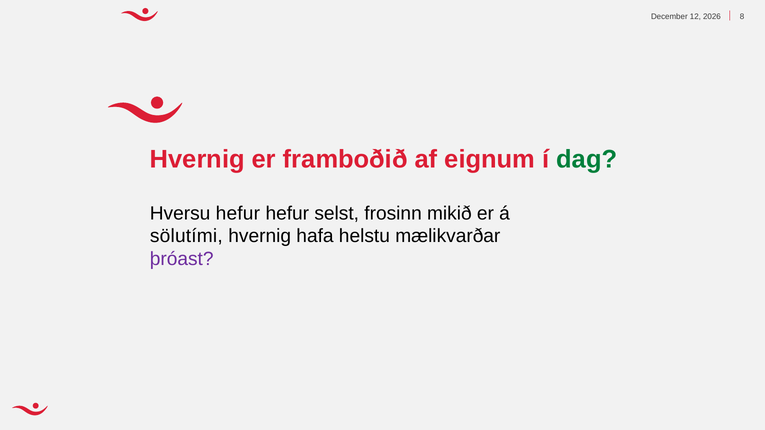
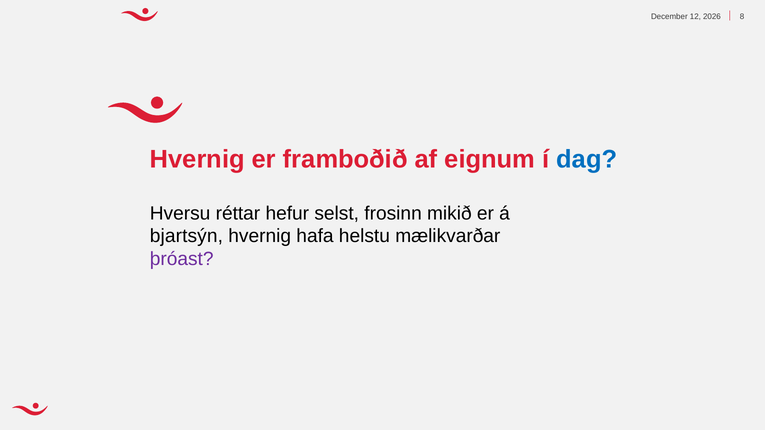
dag colour: green -> blue (587, 159)
Hversu hefur: hefur -> réttar (238, 213)
sölutími: sölutími -> bjartsýn (186, 236)
